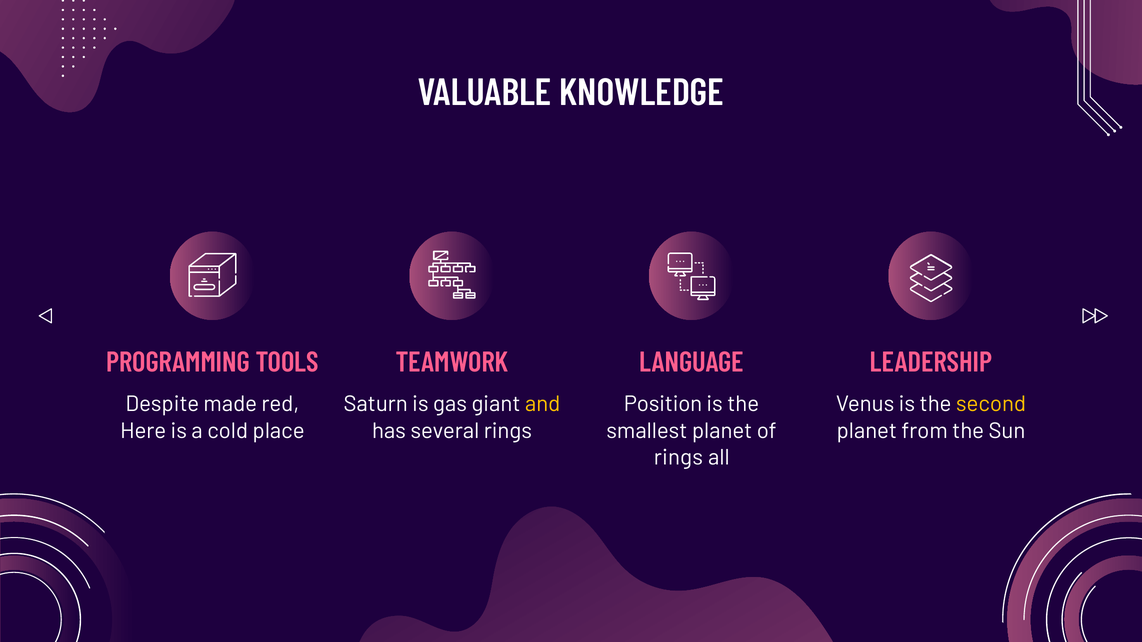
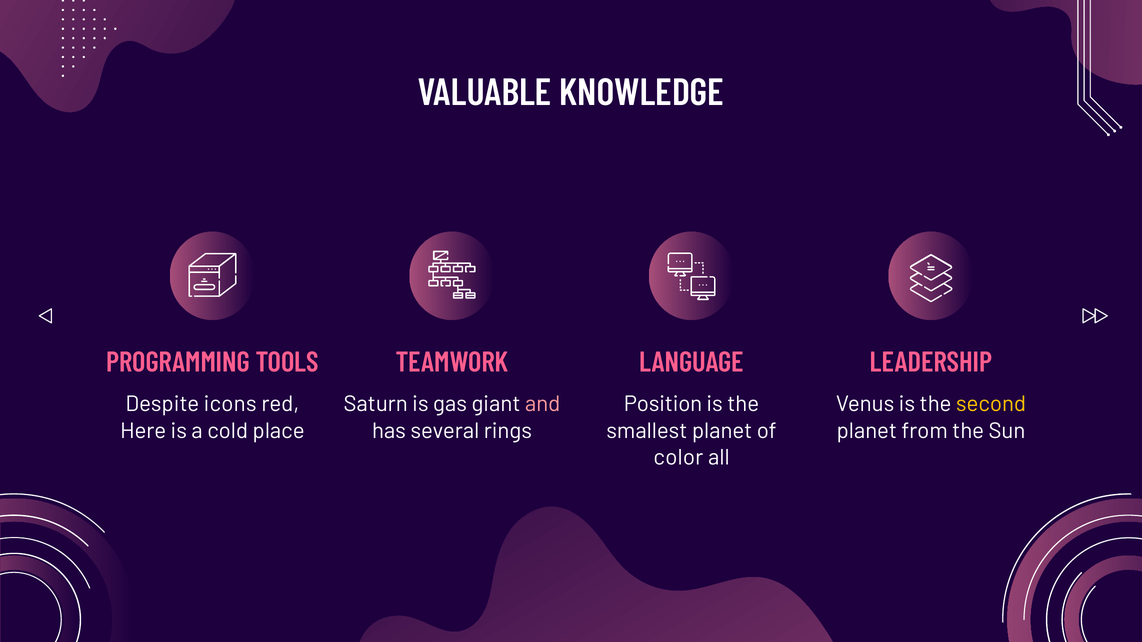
made: made -> icons (230, 404)
and colour: yellow -> pink (543, 404)
rings: rings -> color (678, 458)
